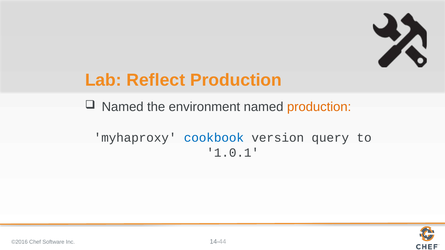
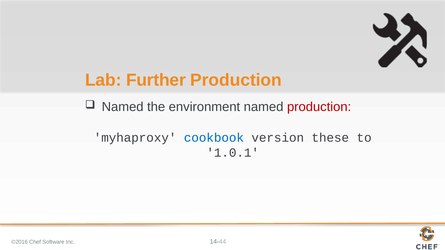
Reflect: Reflect -> Further (156, 80)
production colour: orange -> red (319, 107)
query: query -> these (330, 138)
